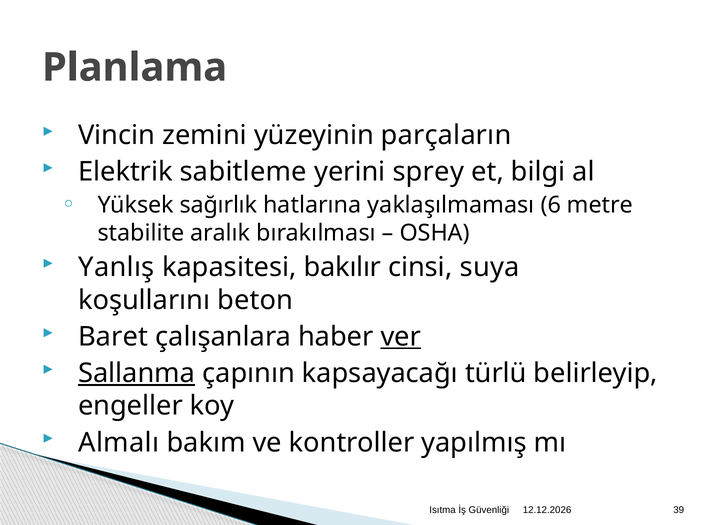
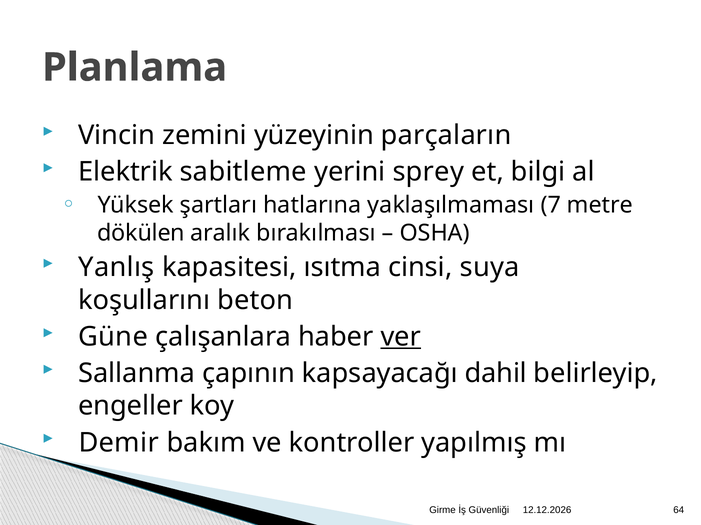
sağırlık: sağırlık -> şartları (219, 205)
6: 6 -> 7 (551, 205)
stabilite: stabilite -> dökülen (141, 233)
bakılır: bakılır -> ısıtma (342, 268)
Baret: Baret -> Güne (113, 337)
Sallanma underline: present -> none (137, 374)
türlü: türlü -> dahil (496, 374)
Almalı: Almalı -> Demir (119, 443)
Isıtma: Isıtma -> Girme (443, 511)
39: 39 -> 64 (679, 511)
